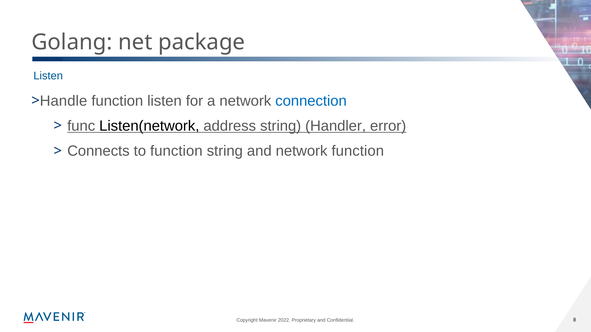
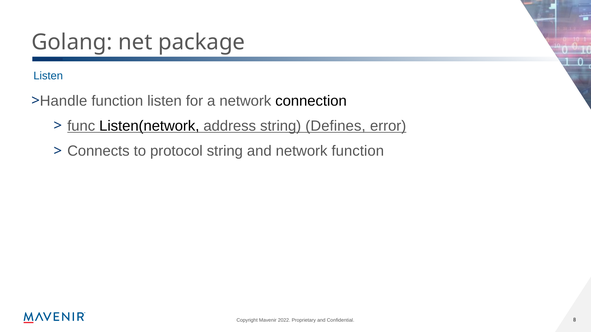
connection colour: blue -> black (311, 101)
Handler: Handler -> Defines (336, 126)
to function: function -> protocol (176, 151)
